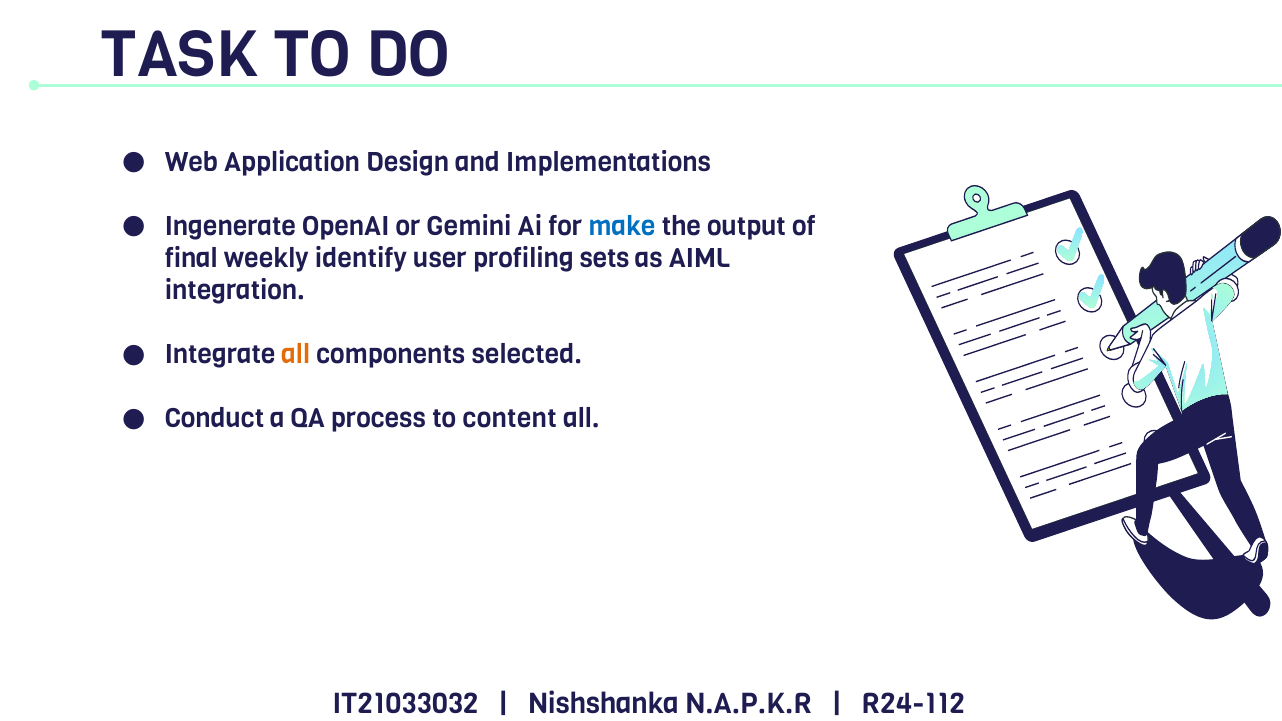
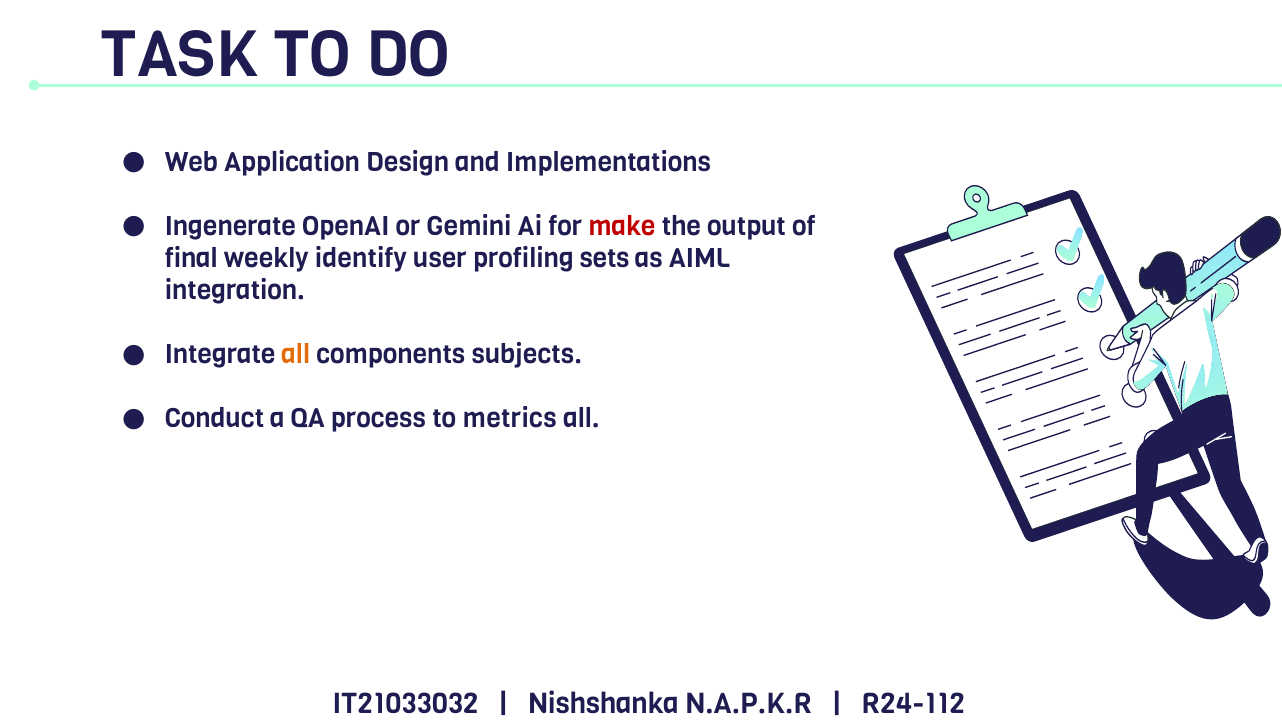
make colour: blue -> red (622, 227)
selected: selected -> subjects (527, 355)
content: content -> metrics (510, 419)
